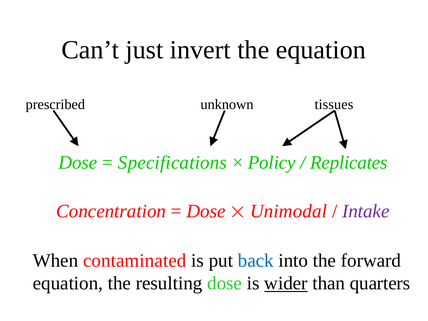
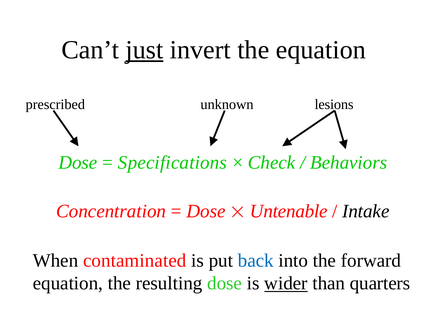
just underline: none -> present (145, 50)
tissues: tissues -> lesions (334, 104)
Policy: Policy -> Check (272, 163)
Replicates: Replicates -> Behaviors (349, 163)
Unimodal: Unimodal -> Untenable (289, 211)
Intake colour: purple -> black (366, 211)
